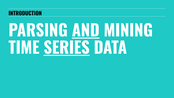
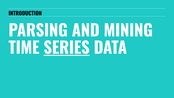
AND underline: present -> none (86, 31)
